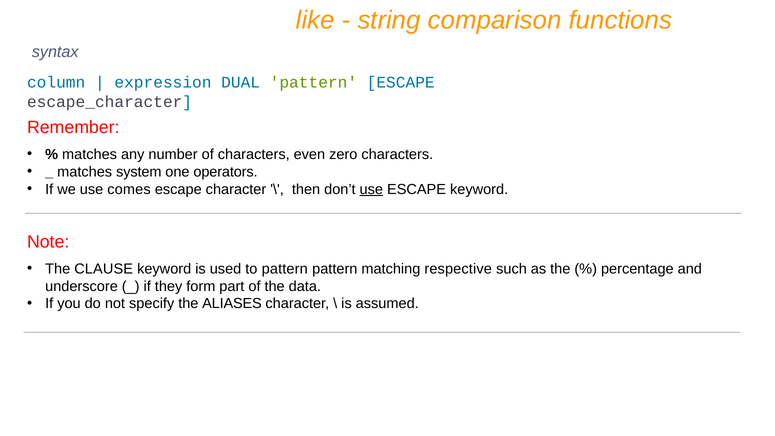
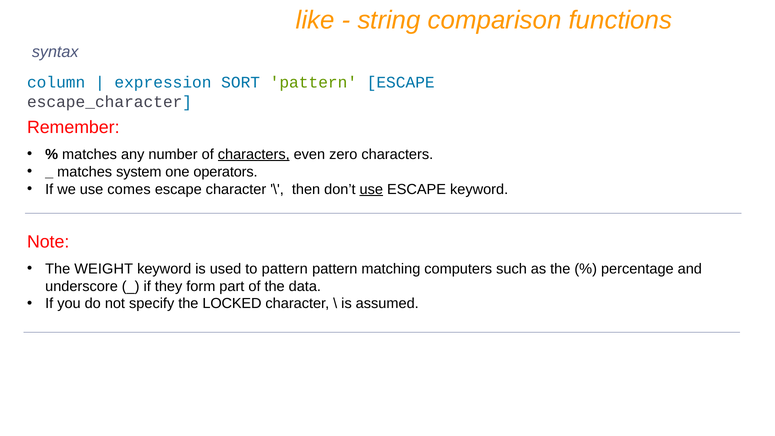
DUAL: DUAL -> SORT (241, 83)
characters underline: none -> present (254, 154)
CLAUSE: CLAUSE -> WEIGHT (104, 269)
respective: respective -> computers (458, 269)
ALIASES: ALIASES -> LOCKED (232, 304)
